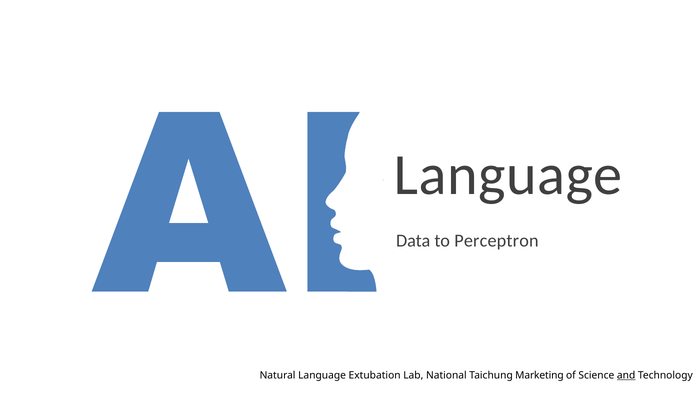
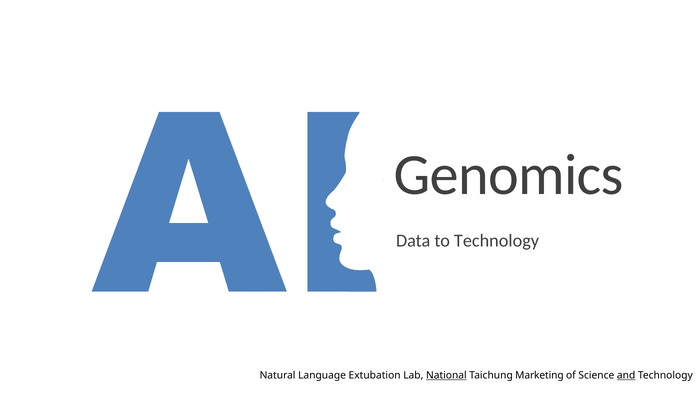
Language: Language -> Genomics (509, 175)
to Perceptron: Perceptron -> Technology (497, 240)
National underline: none -> present (446, 375)
